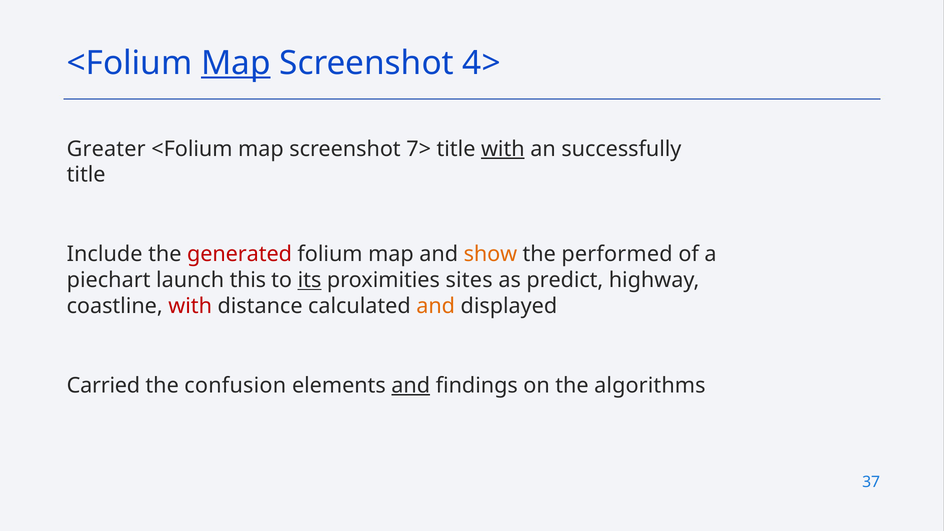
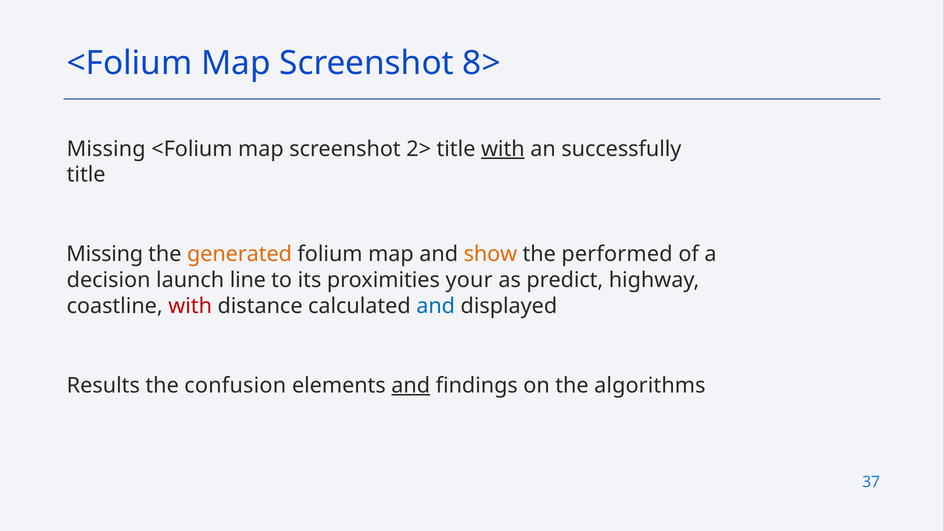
Map underline: present -> none (236, 63)
4>: 4> -> 8> (482, 63)
Greater: Greater -> Missing (106, 149)
7>: 7> -> 2> (419, 149)
Include: Include -> Missing (105, 254)
generated colour: red -> orange (239, 254)
piechart: piechart -> decision (109, 280)
this: this -> line (248, 280)
its underline: present -> none (310, 280)
sites: sites -> your (469, 280)
and colour: orange -> blue (436, 306)
Carried: Carried -> Results (103, 385)
